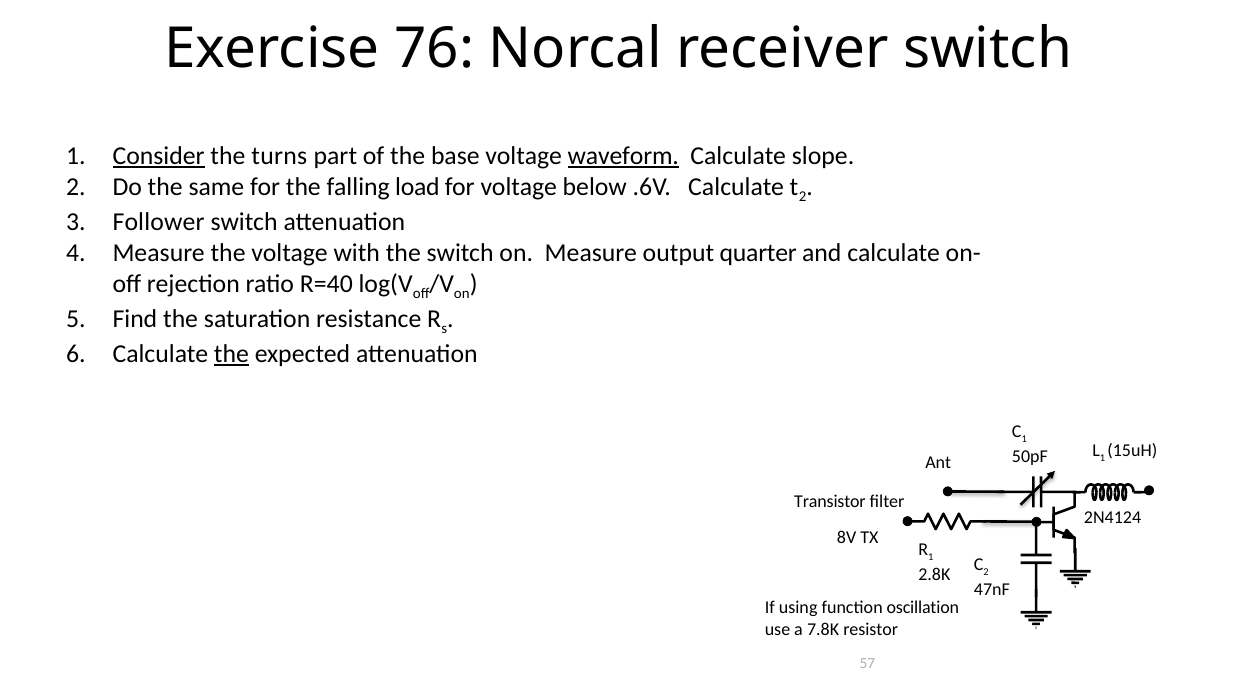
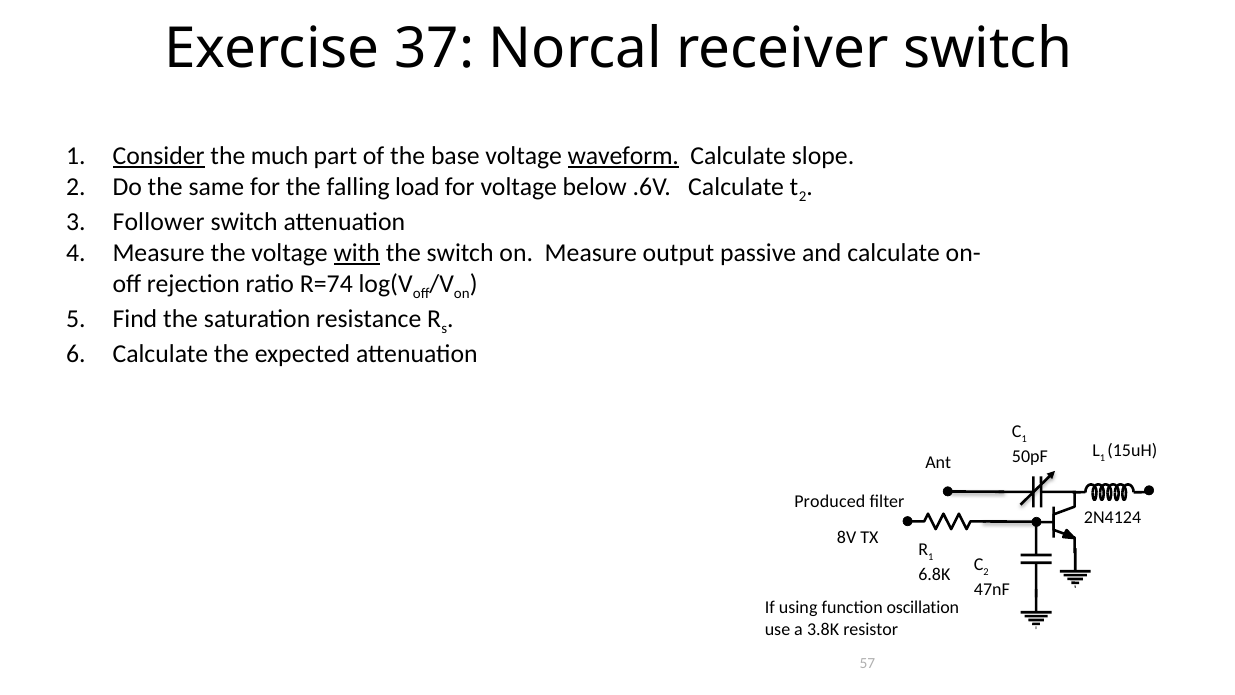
76: 76 -> 37 (434, 48)
turns: turns -> much (280, 156)
with underline: none -> present (357, 253)
quarter: quarter -> passive (758, 253)
R=40: R=40 -> R=74 (326, 284)
the underline: present -> none (231, 354)
Transistor: Transistor -> Produced (830, 502)
2.8K: 2.8K -> 6.8K (934, 574)
7.8K: 7.8K -> 3.8K (823, 629)
